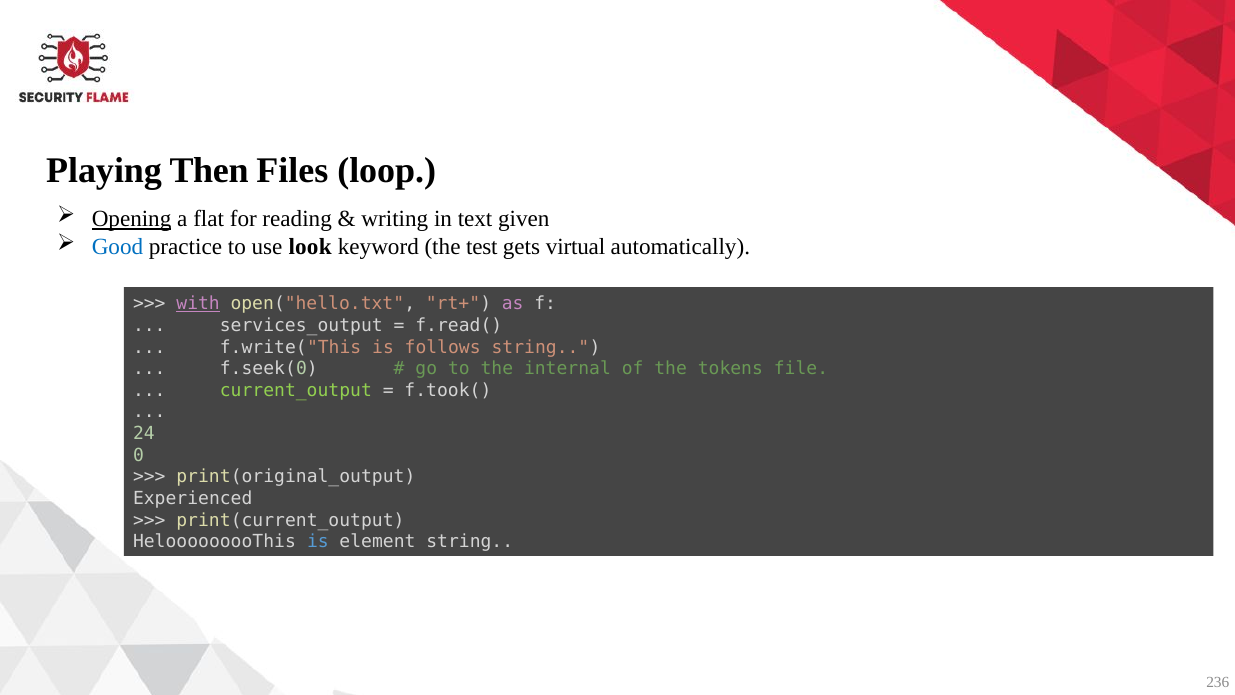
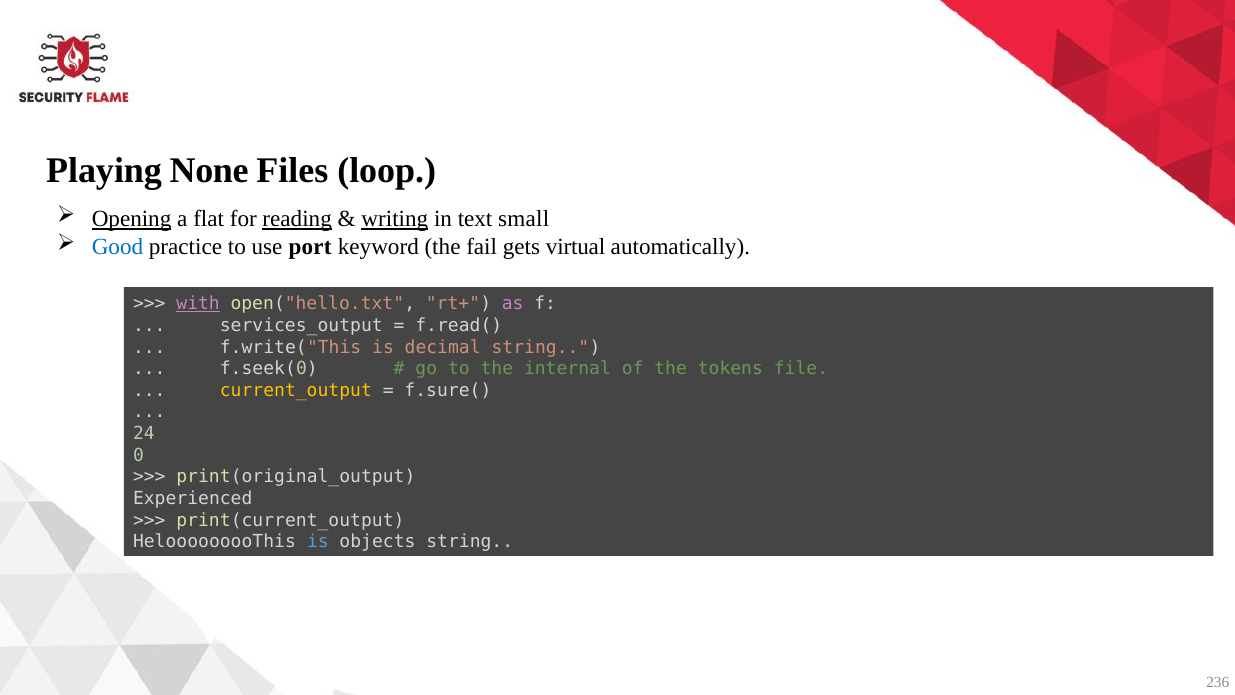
Then: Then -> None (209, 170)
reading underline: none -> present (297, 219)
writing underline: none -> present (395, 219)
given: given -> small (524, 219)
look: look -> port (310, 247)
test: test -> fail (482, 247)
follows: follows -> decimal (443, 347)
current_output colour: light green -> yellow (296, 390)
f.took(: f.took( -> f.sure( (448, 390)
element: element -> objects (377, 542)
